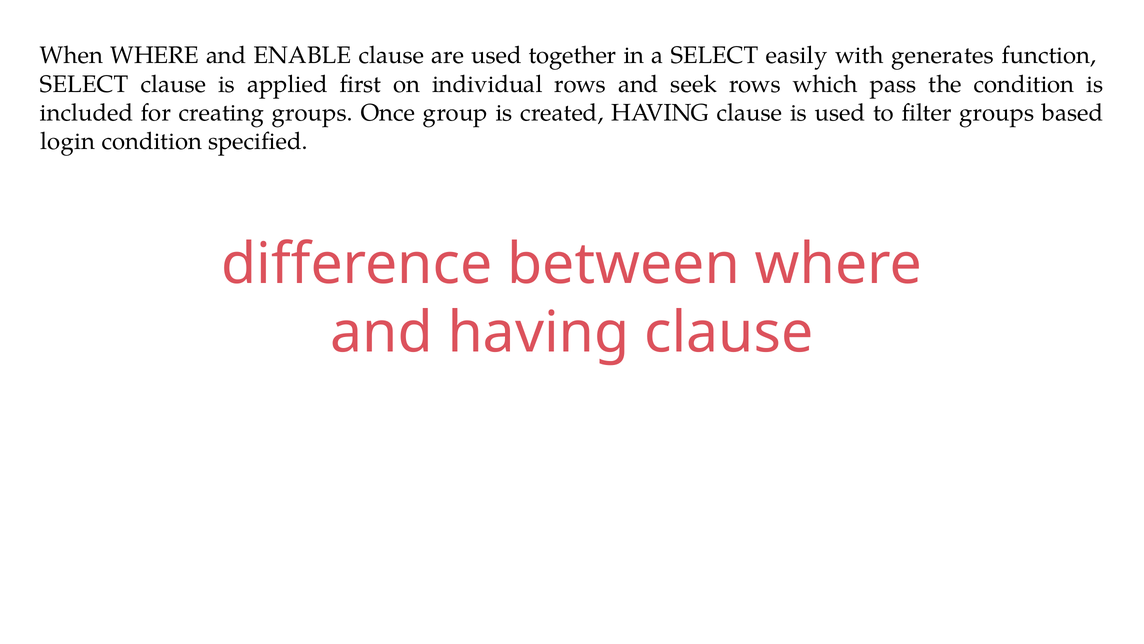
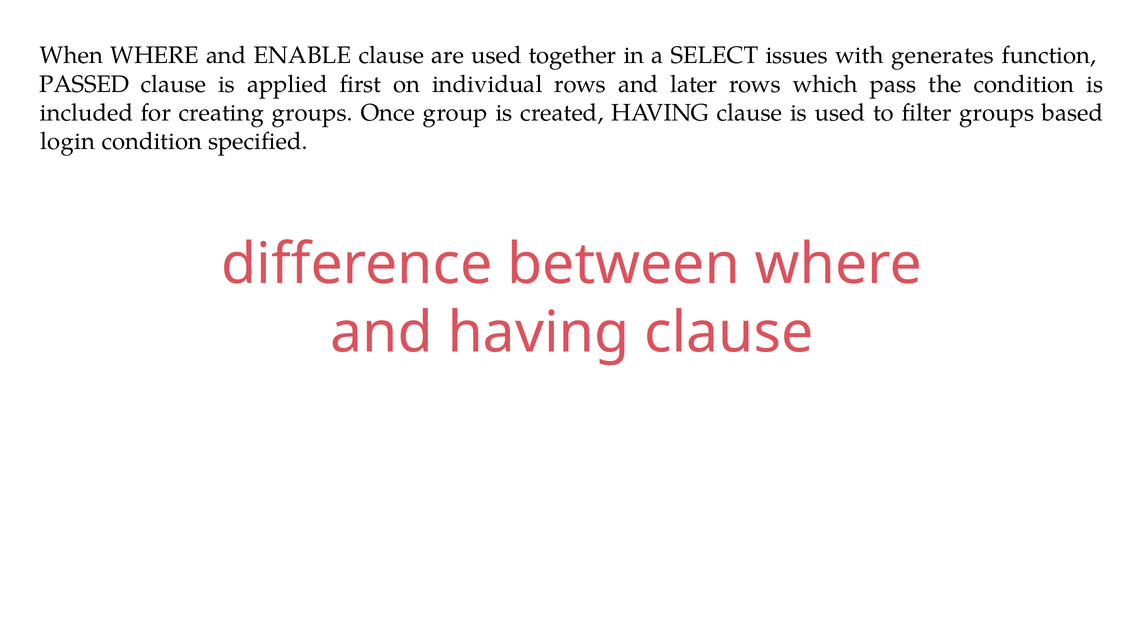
easily: easily -> issues (797, 56)
SELECT: SELECT -> PASSED (84, 84)
seek: seek -> later (694, 84)
